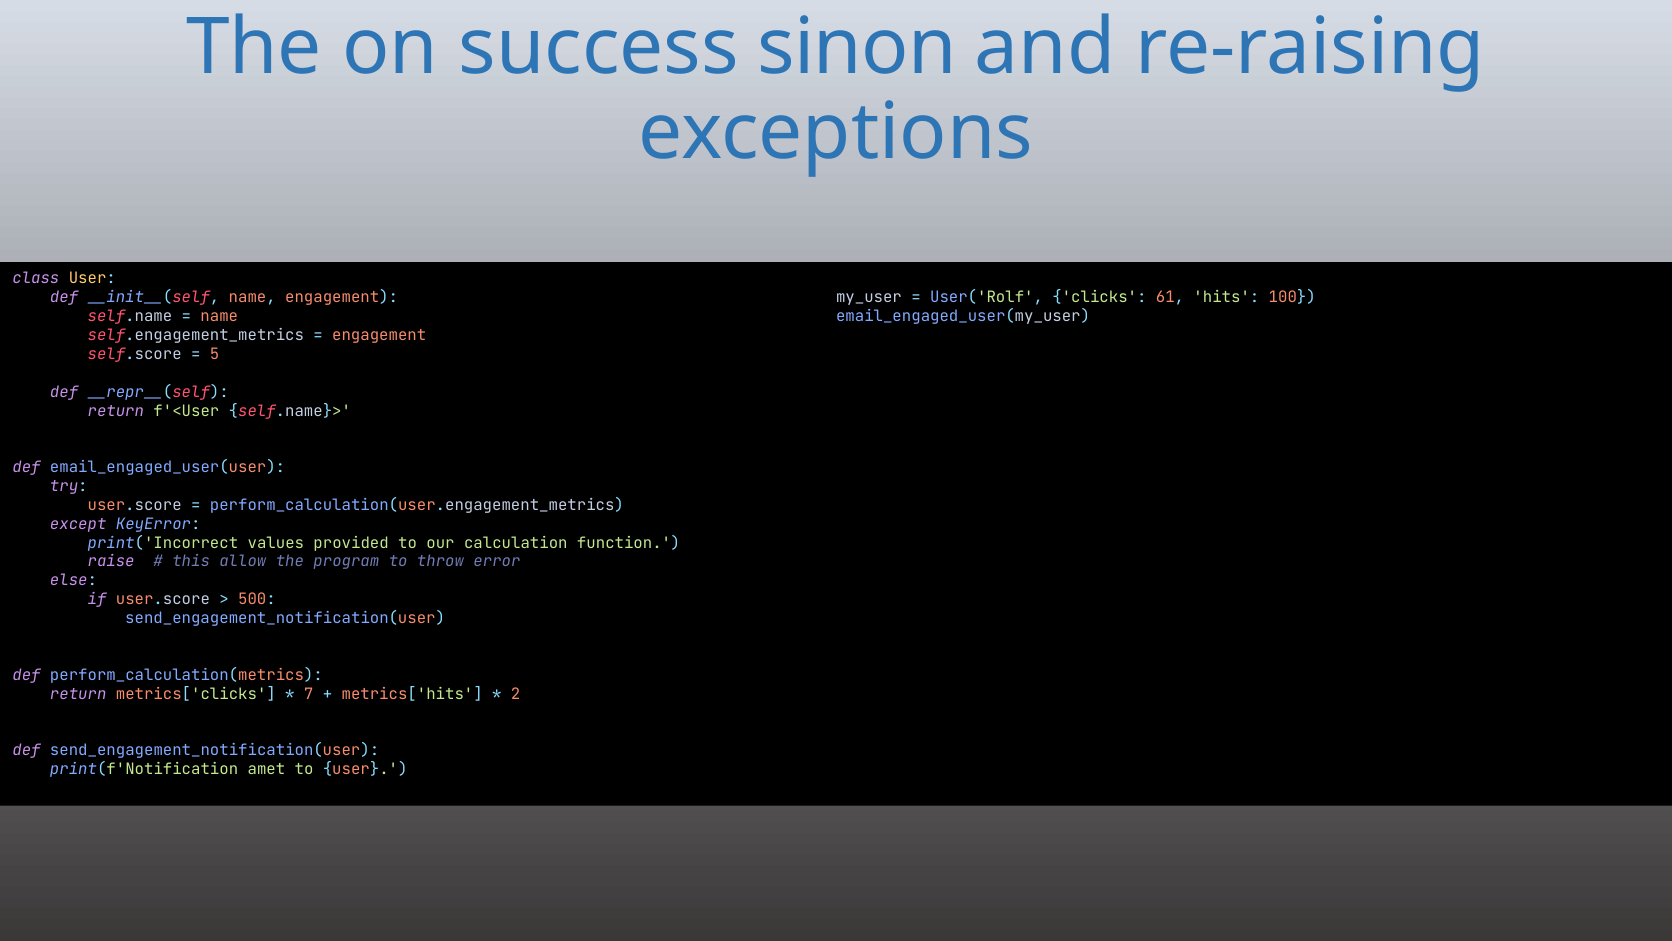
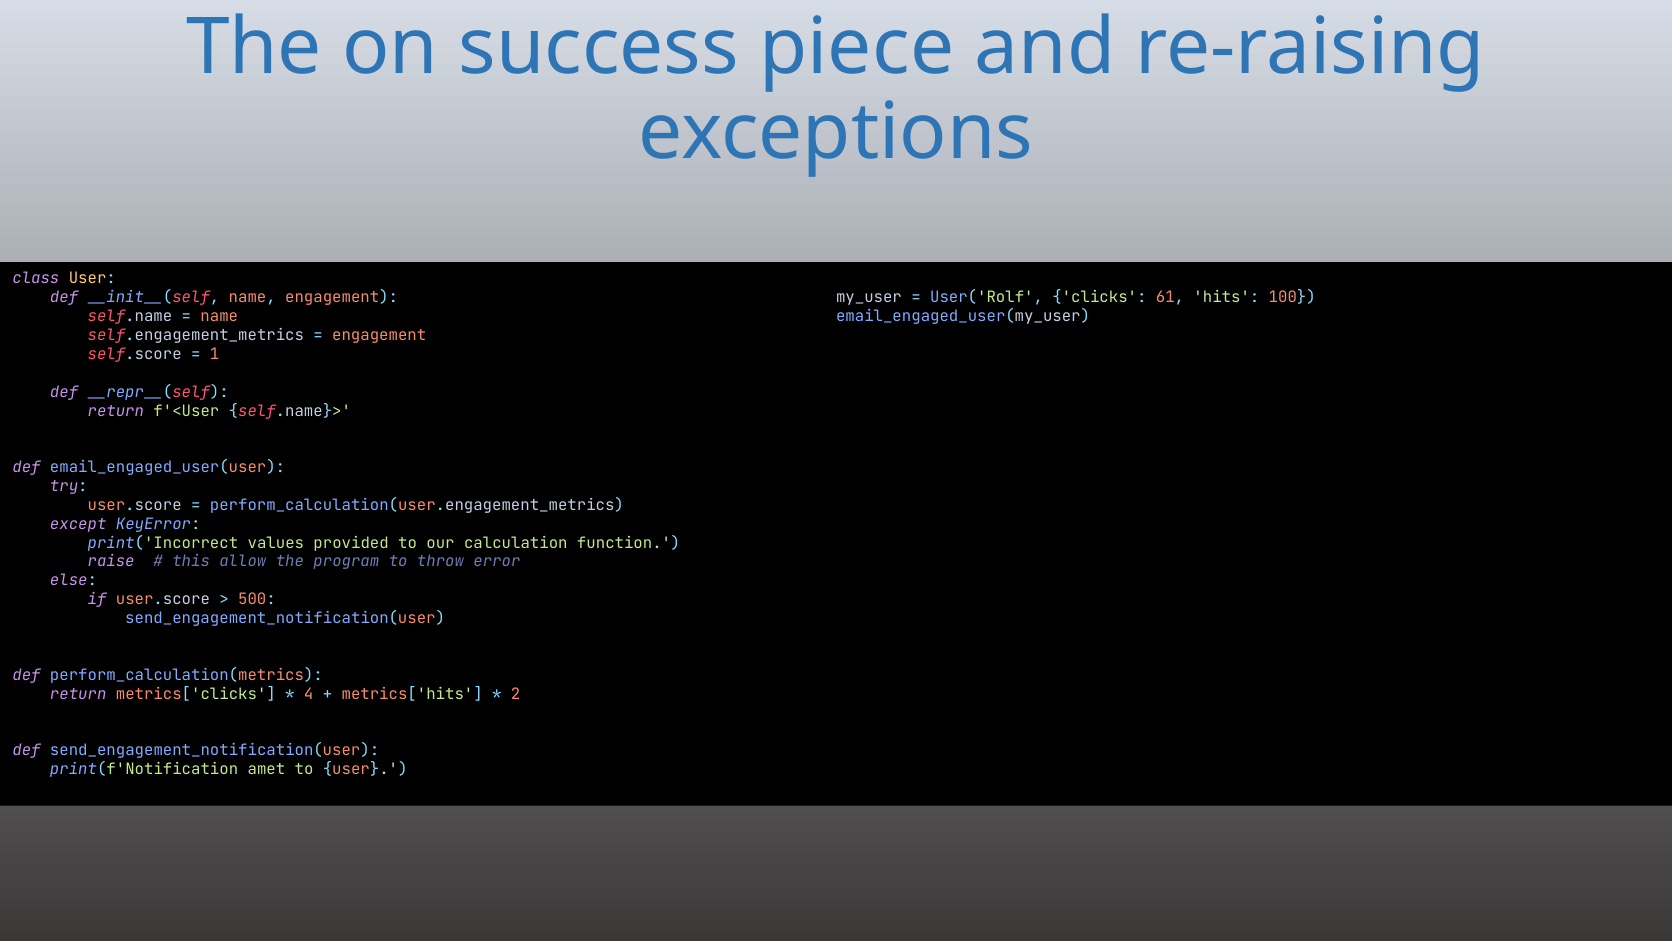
sinon: sinon -> piece (857, 48)
5: 5 -> 1 (215, 354)
7: 7 -> 4 (309, 693)
